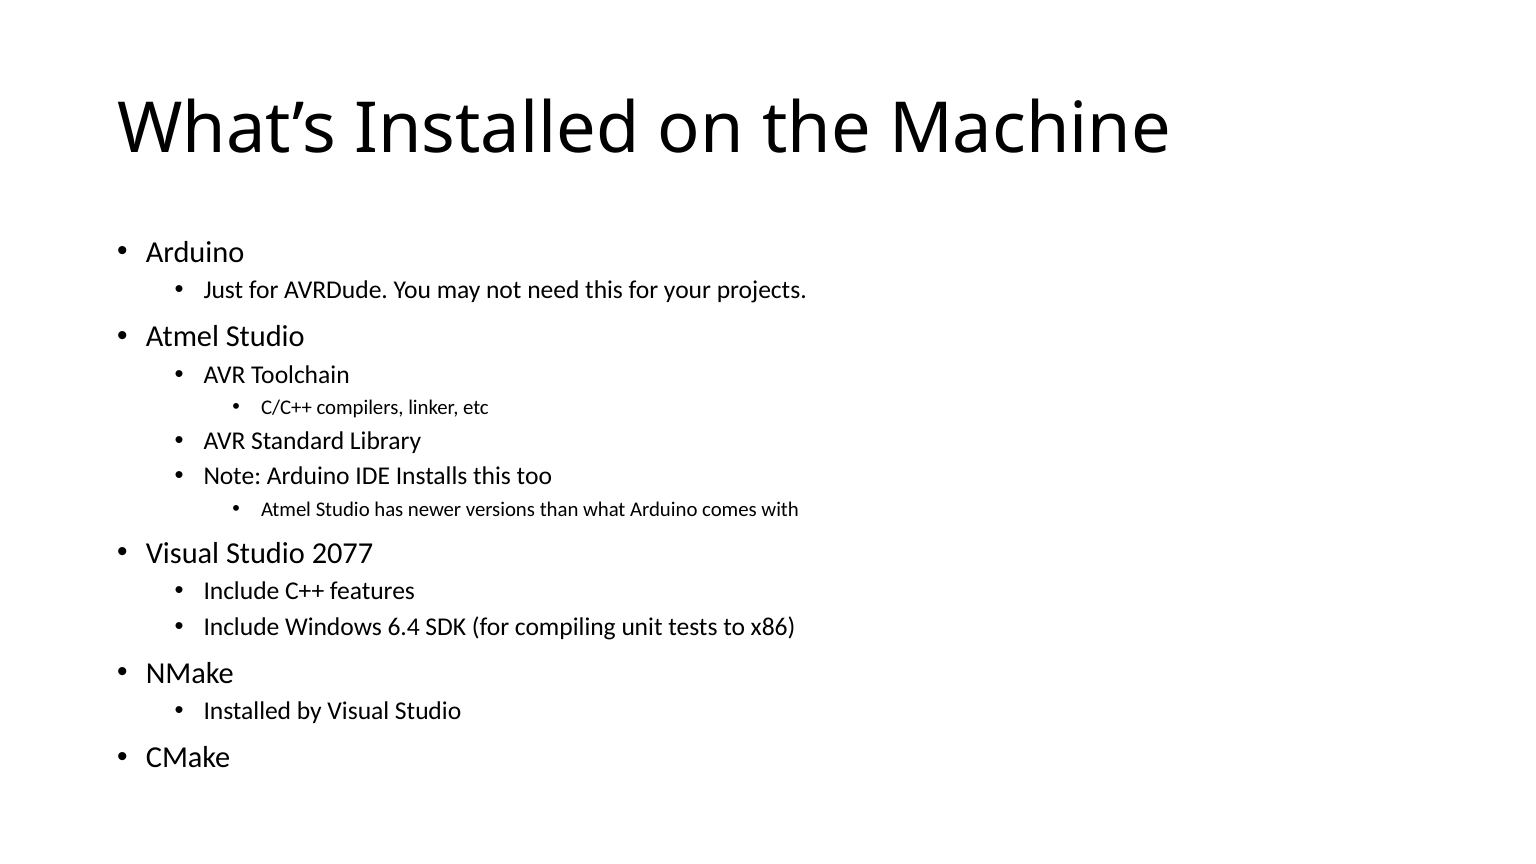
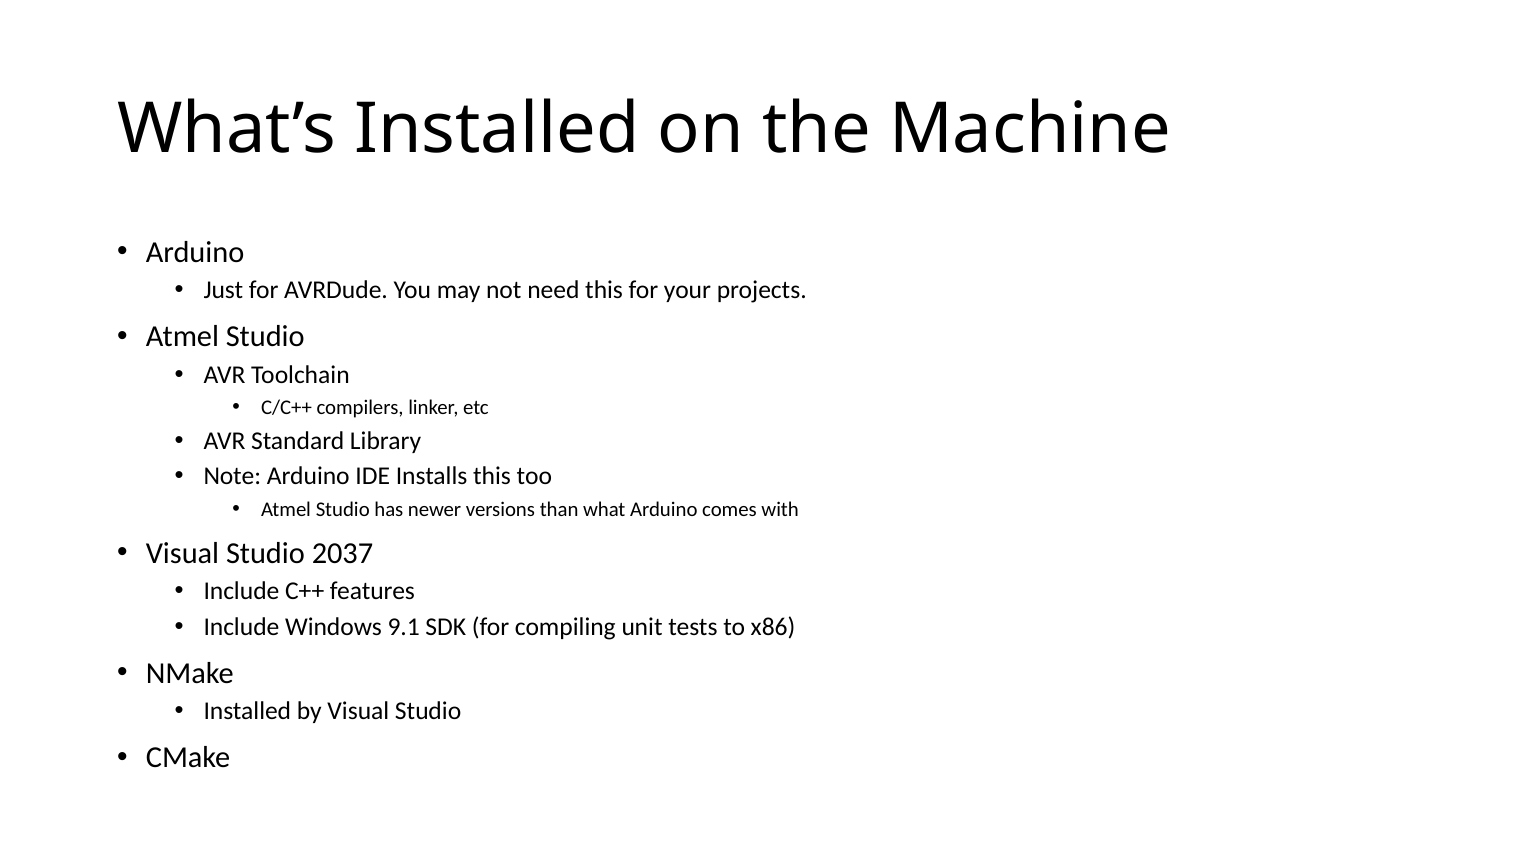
2077: 2077 -> 2037 (342, 553)
6.4: 6.4 -> 9.1 (404, 627)
